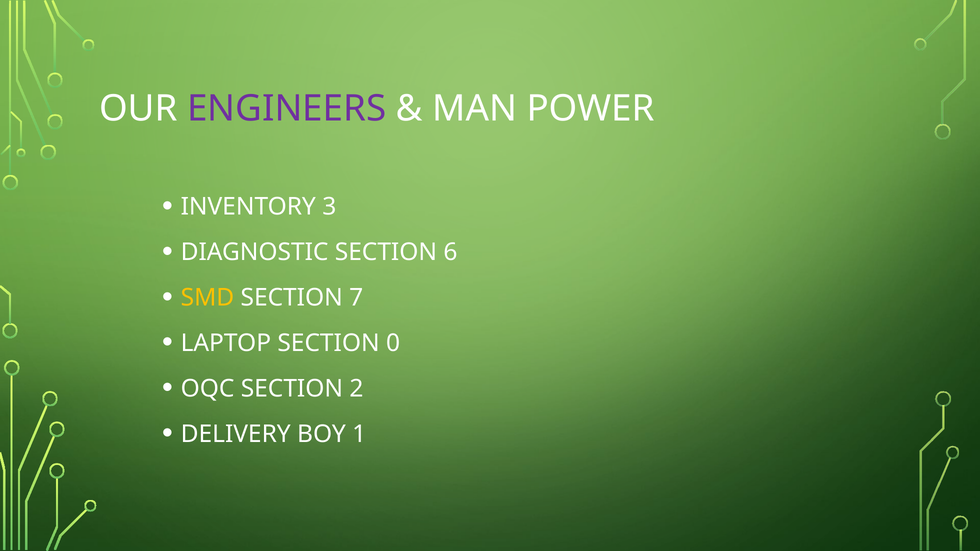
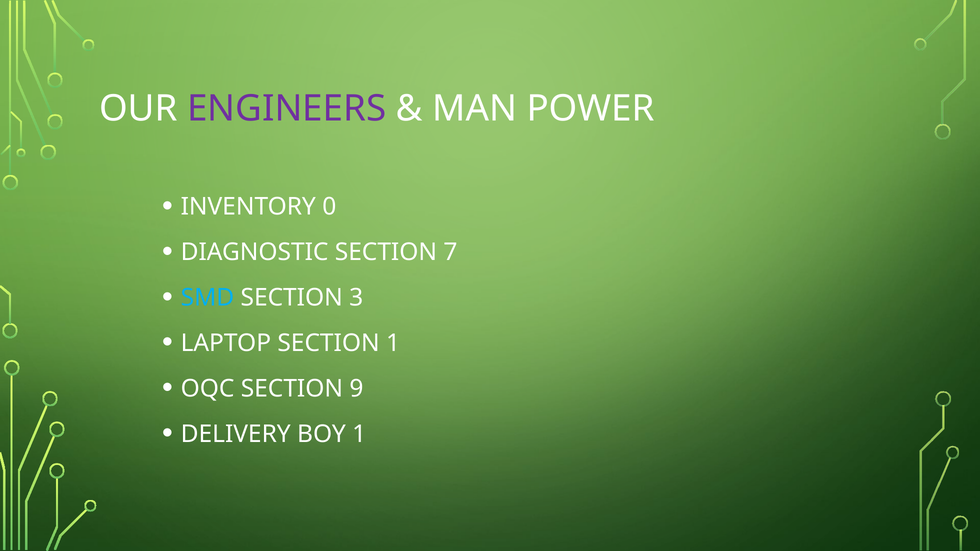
3: 3 -> 0 (329, 207)
6: 6 -> 7 (450, 252)
SMD colour: yellow -> light blue (207, 298)
7: 7 -> 3 (356, 298)
SECTION 0: 0 -> 1 (393, 343)
2: 2 -> 9 (356, 389)
